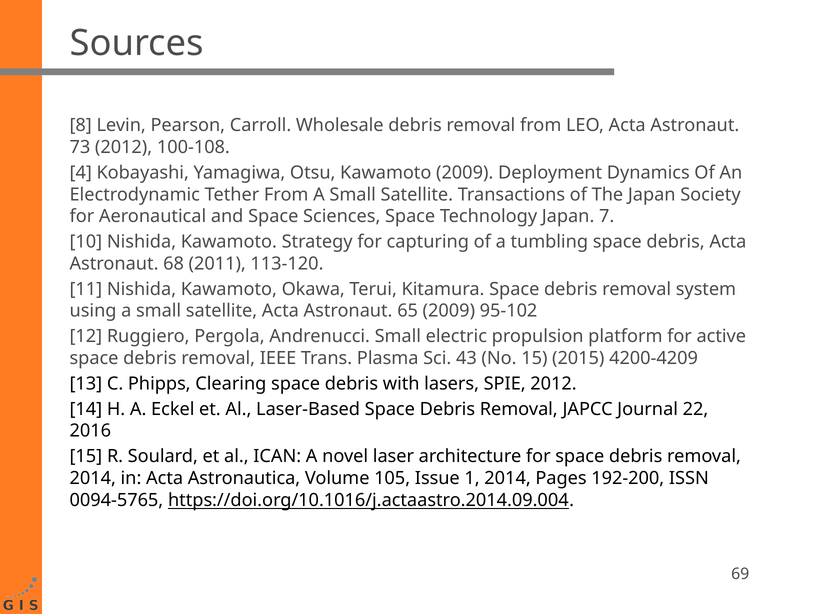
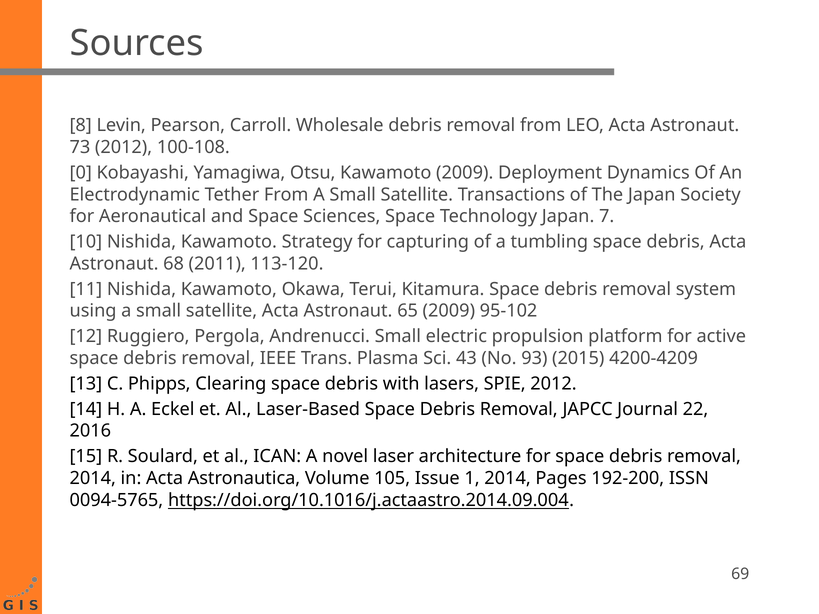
4: 4 -> 0 (81, 173)
No 15: 15 -> 93 (534, 358)
